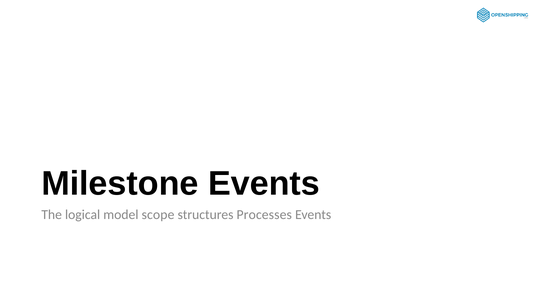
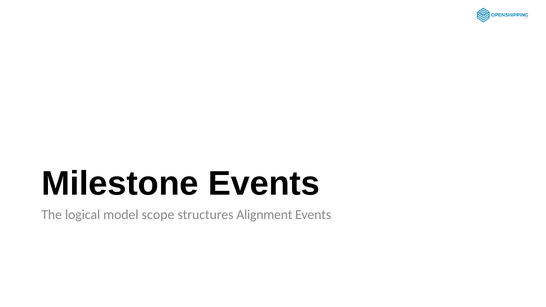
Processes: Processes -> Alignment (264, 215)
